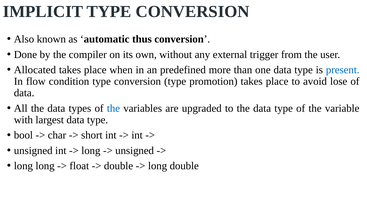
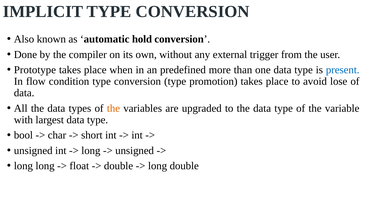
thus: thus -> hold (142, 39)
Allocated: Allocated -> Prototype (35, 70)
the colour: blue -> orange (113, 109)
